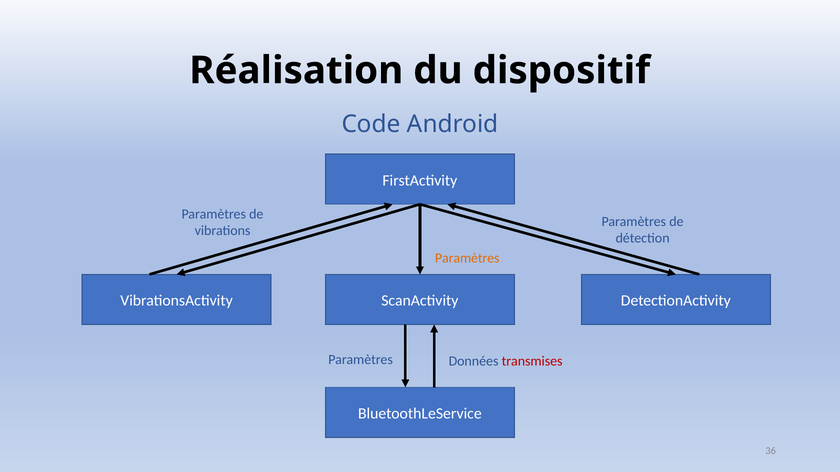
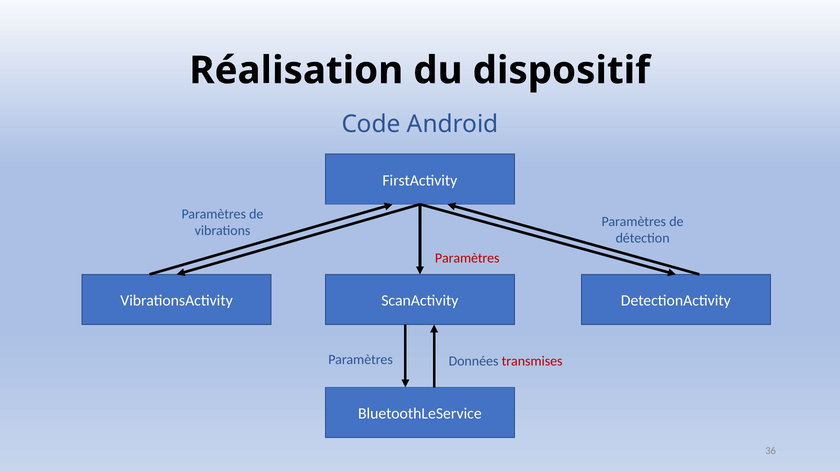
Paramètres colour: orange -> red (467, 258)
